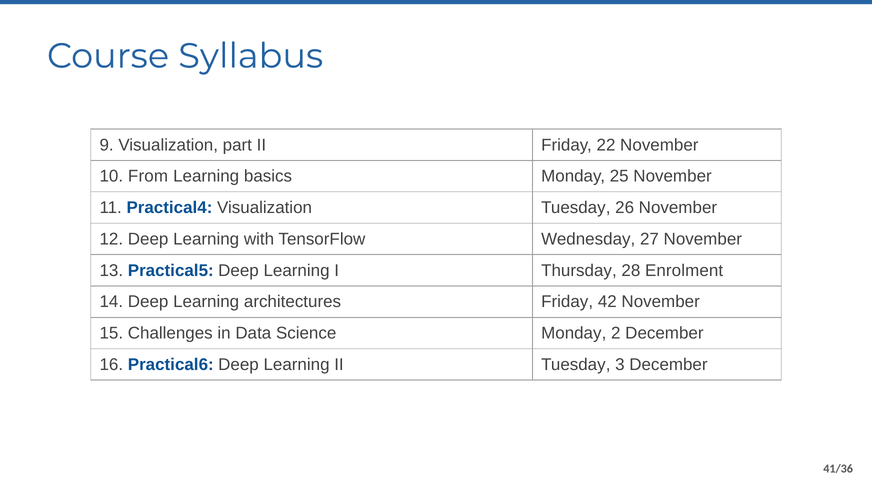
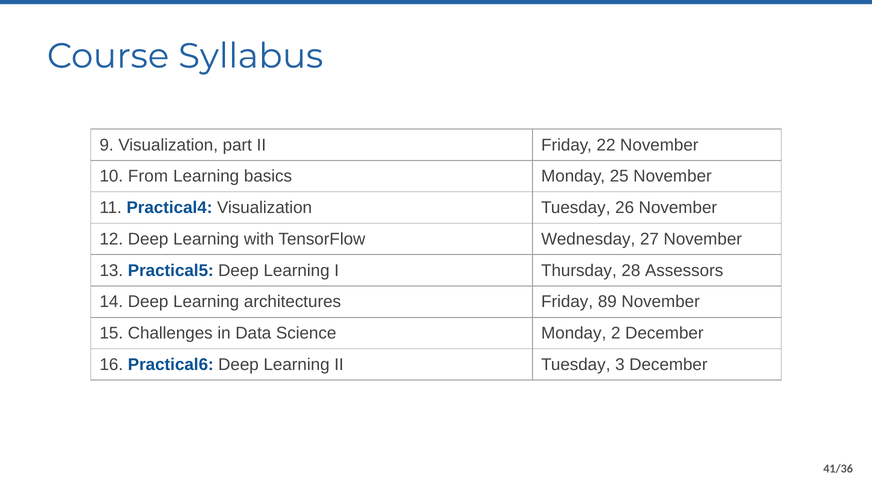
Enrolment: Enrolment -> Assessors (684, 271)
42: 42 -> 89 (607, 302)
